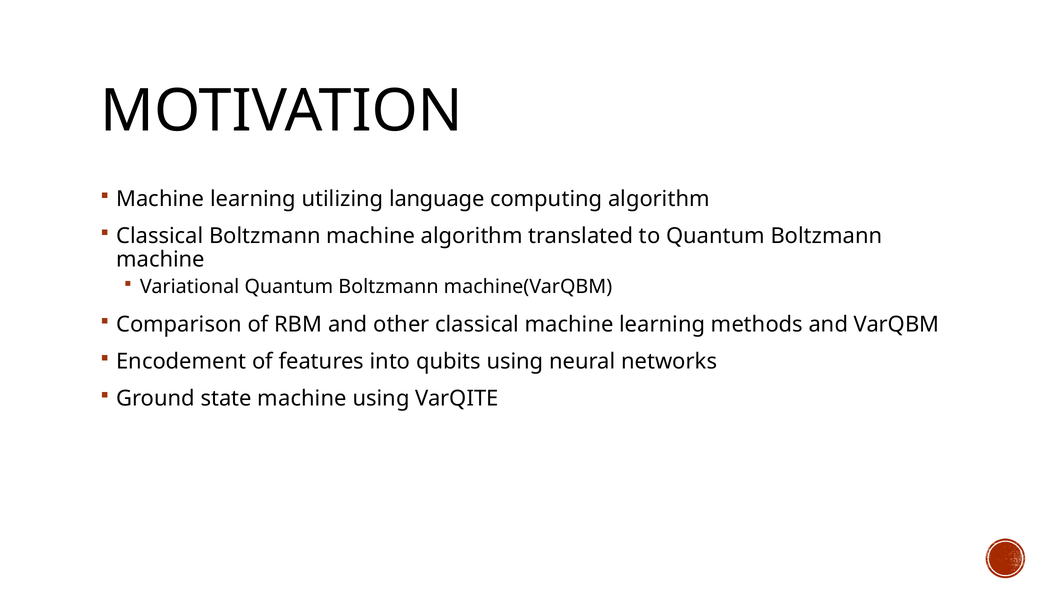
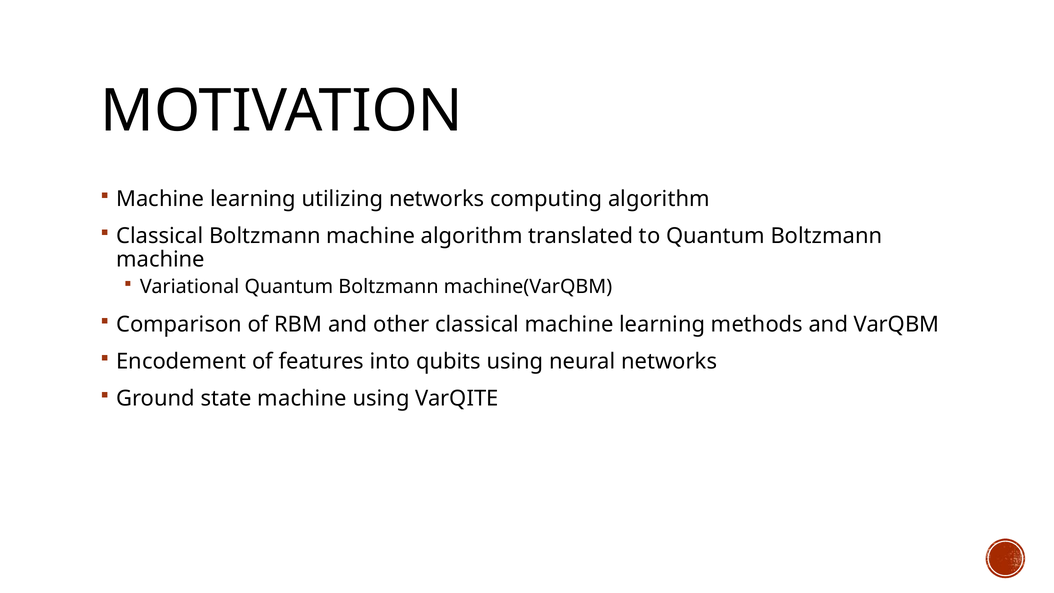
utilizing language: language -> networks (437, 199)
